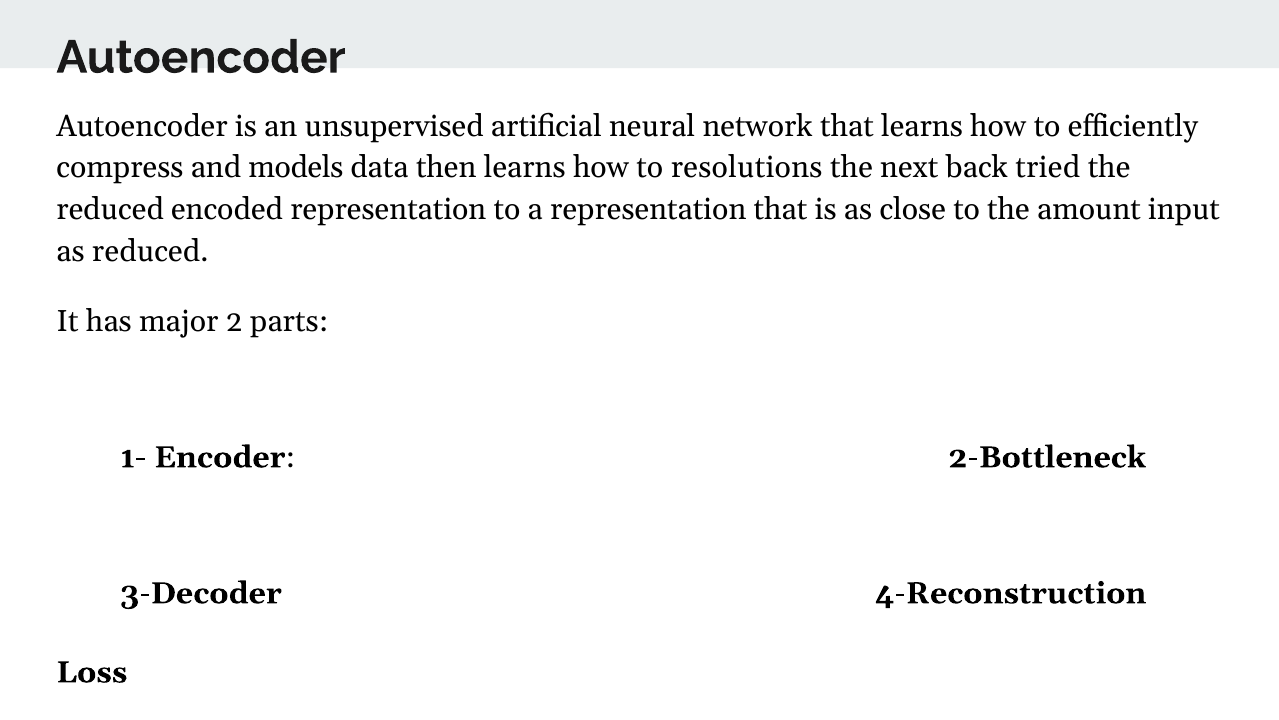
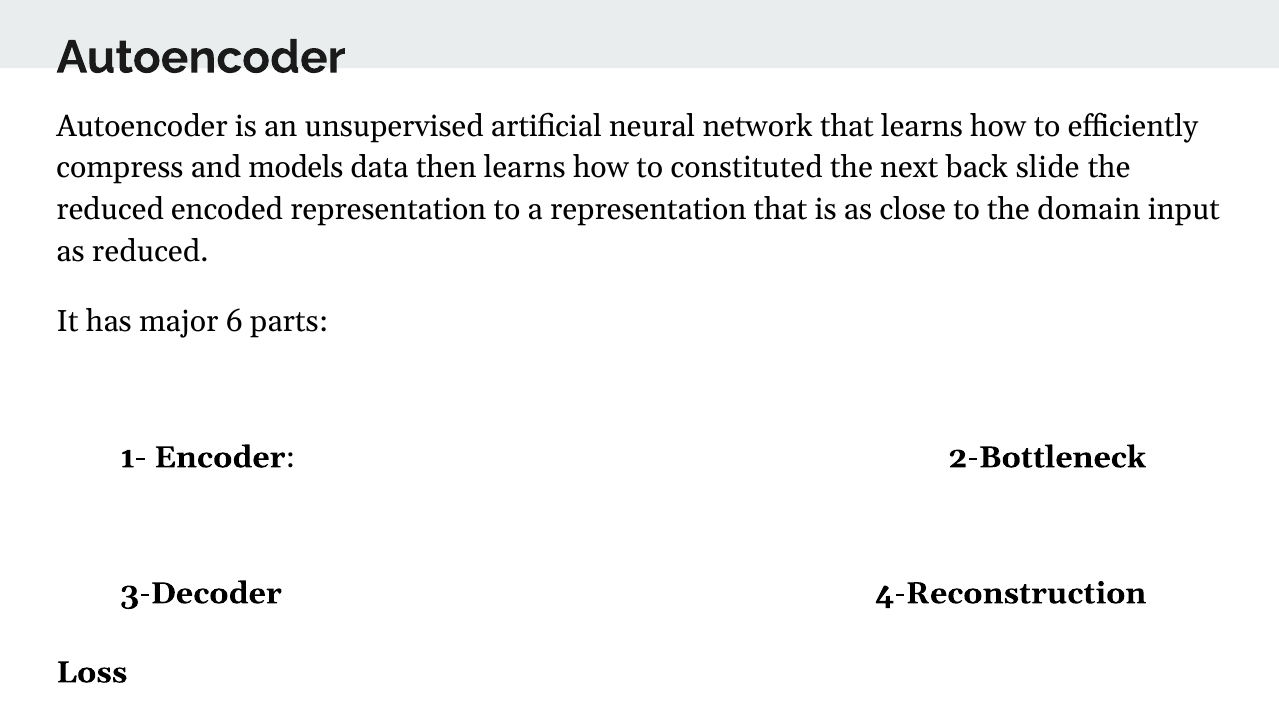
resolutions: resolutions -> constituted (747, 168)
tried: tried -> slide (1048, 168)
amount: amount -> domain (1089, 209)
2: 2 -> 6 (234, 321)
